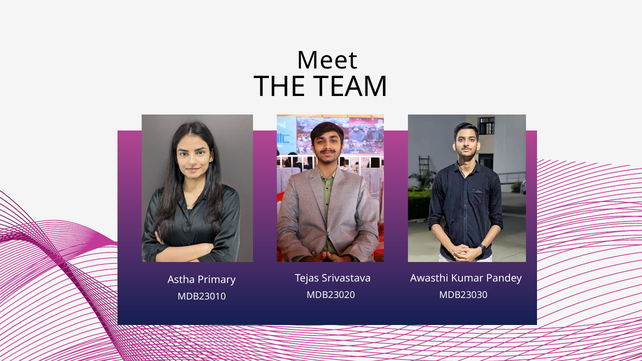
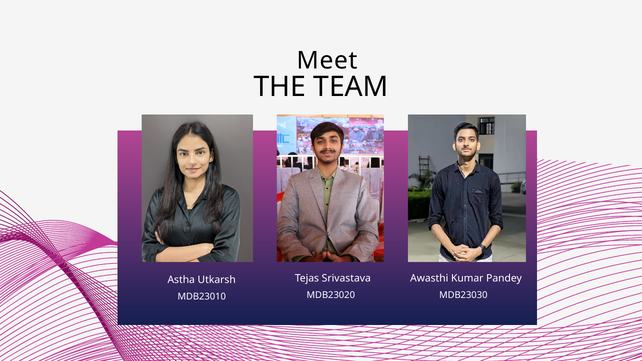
Primary: Primary -> Utkarsh (217, 280)
